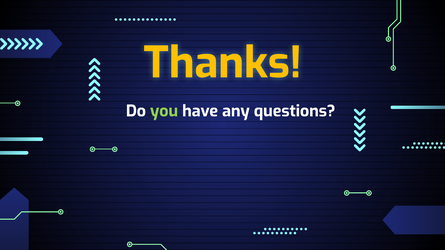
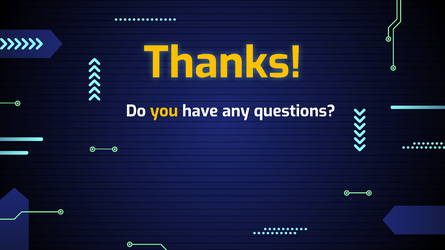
you colour: light green -> yellow (164, 111)
